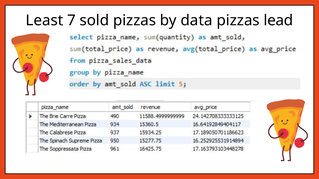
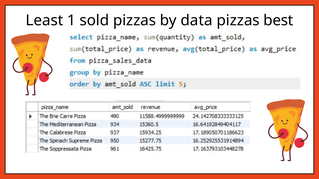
7: 7 -> 1 (71, 20)
lead: lead -> best (278, 20)
